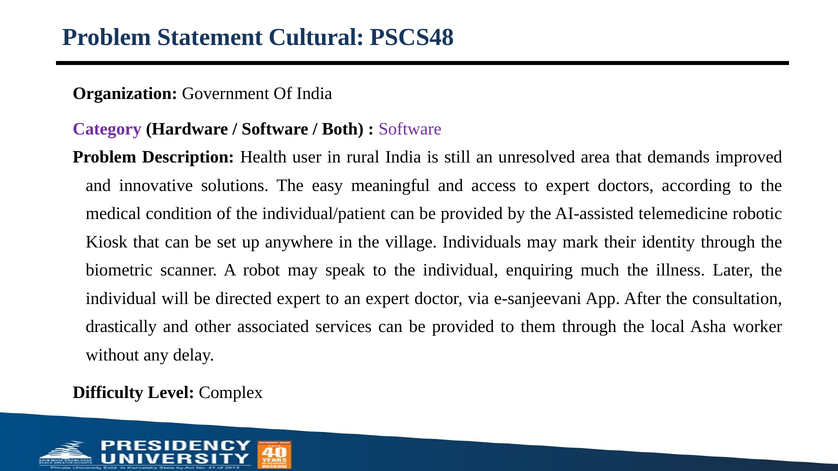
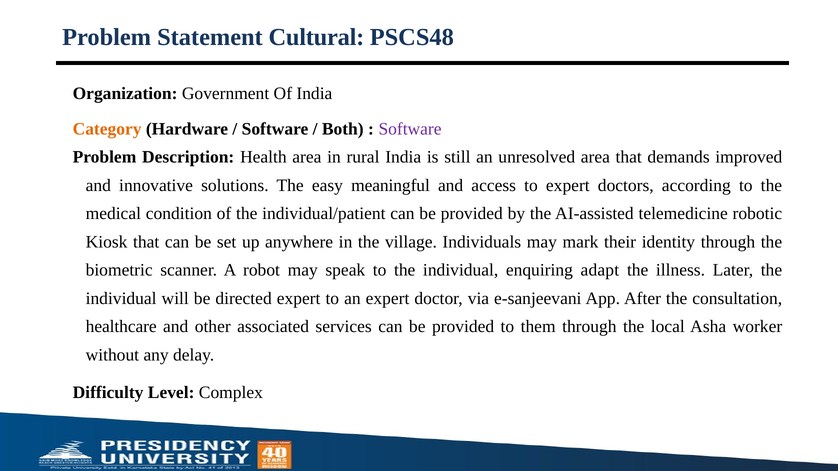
Category colour: purple -> orange (107, 129)
Health user: user -> area (307, 157)
much: much -> adapt (600, 270)
drastically: drastically -> healthcare (121, 327)
